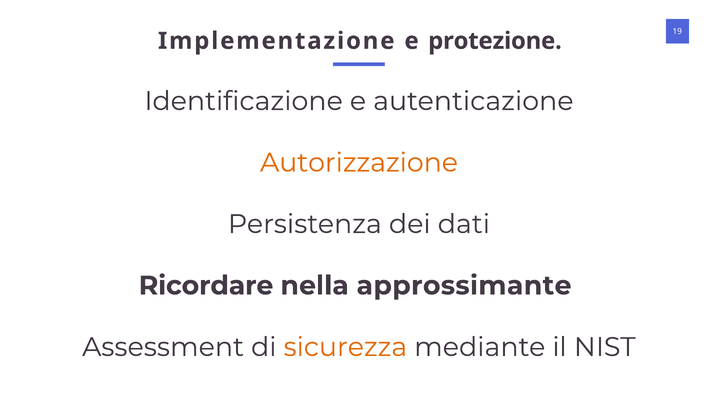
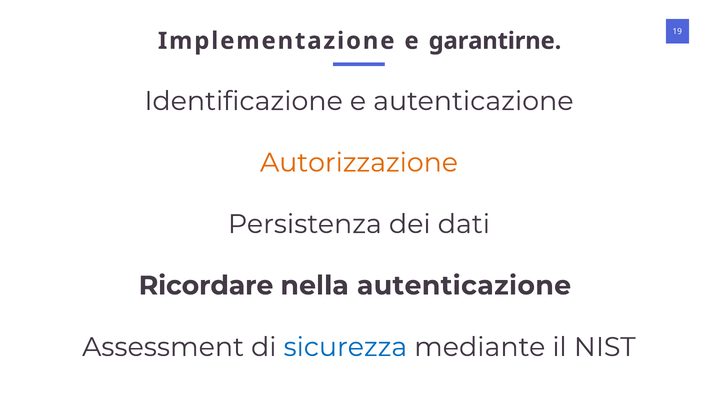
protezione: protezione -> garantirne (495, 41)
nella approssimante: approssimante -> autenticazione (464, 286)
sicurezza colour: orange -> blue (345, 347)
